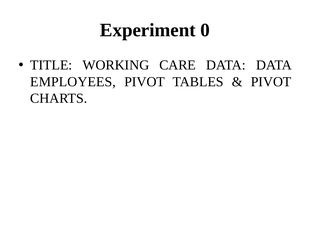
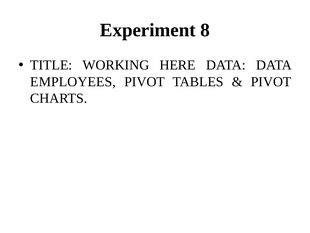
0: 0 -> 8 (205, 30)
CARE: CARE -> HERE (178, 65)
